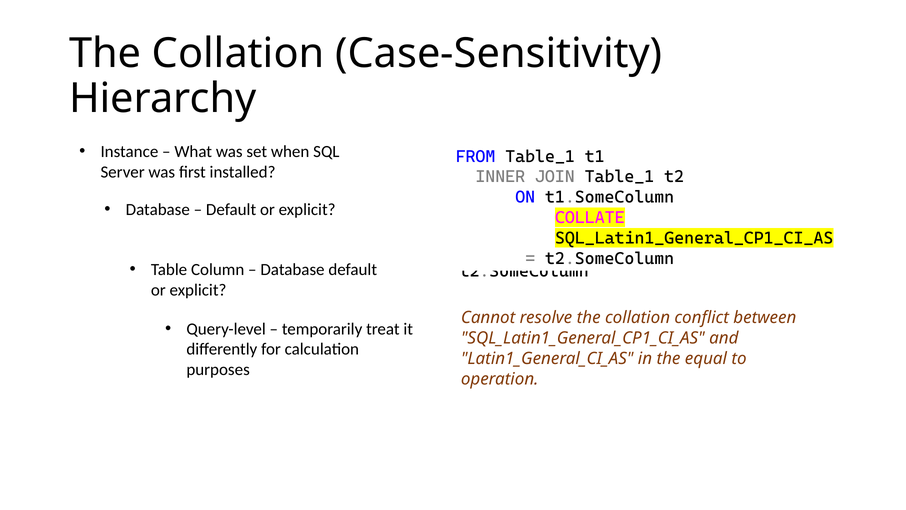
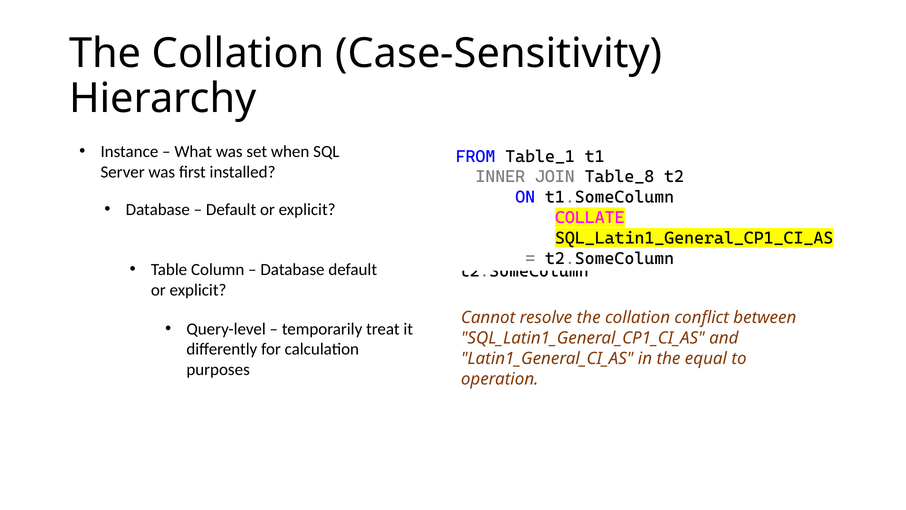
JOIN Table_1: Table_1 -> Table_8 (619, 177)
